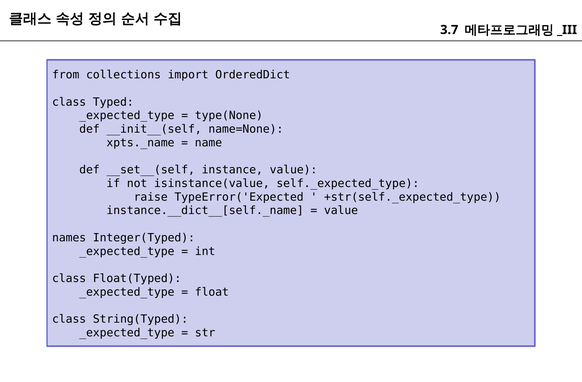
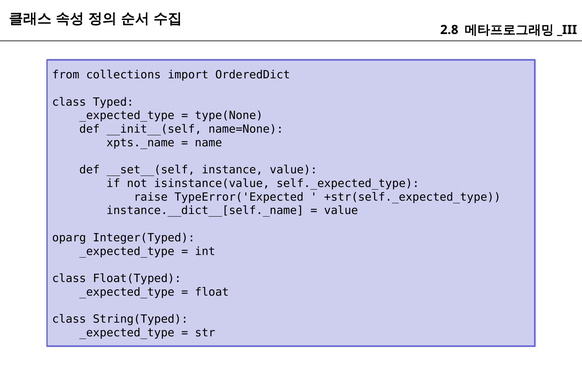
3.7: 3.7 -> 2.8 (449, 30)
names: names -> oparg (69, 238)
